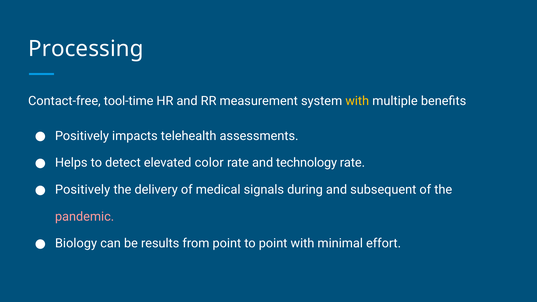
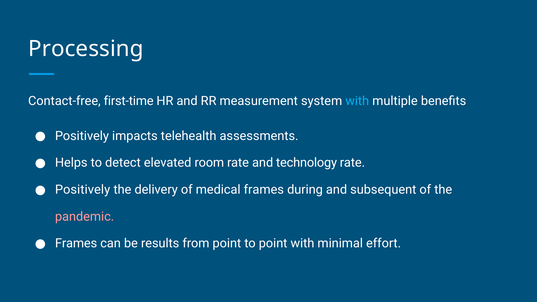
tool-time: tool-time -> first-time (129, 101)
with colour: yellow -> light blue (357, 101)
color: color -> room (209, 163)
medical signals: signals -> frames (264, 190)
Biology: Biology -> Frames (76, 243)
